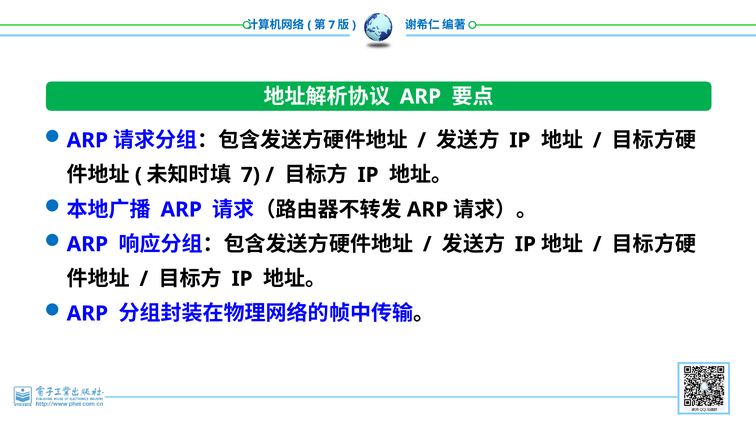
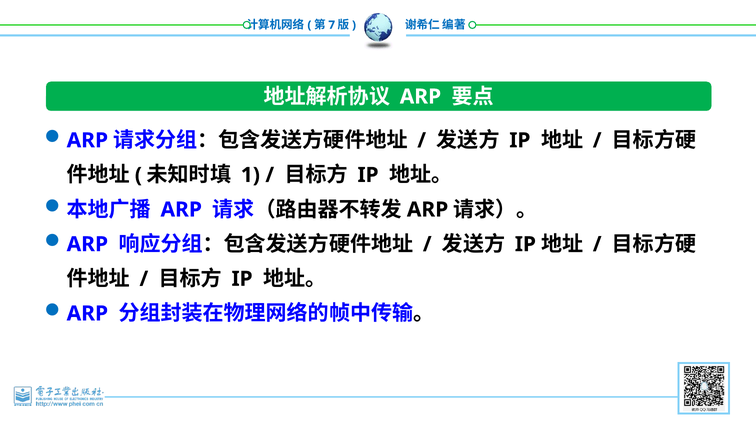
7: 7 -> 1 (250, 175)
